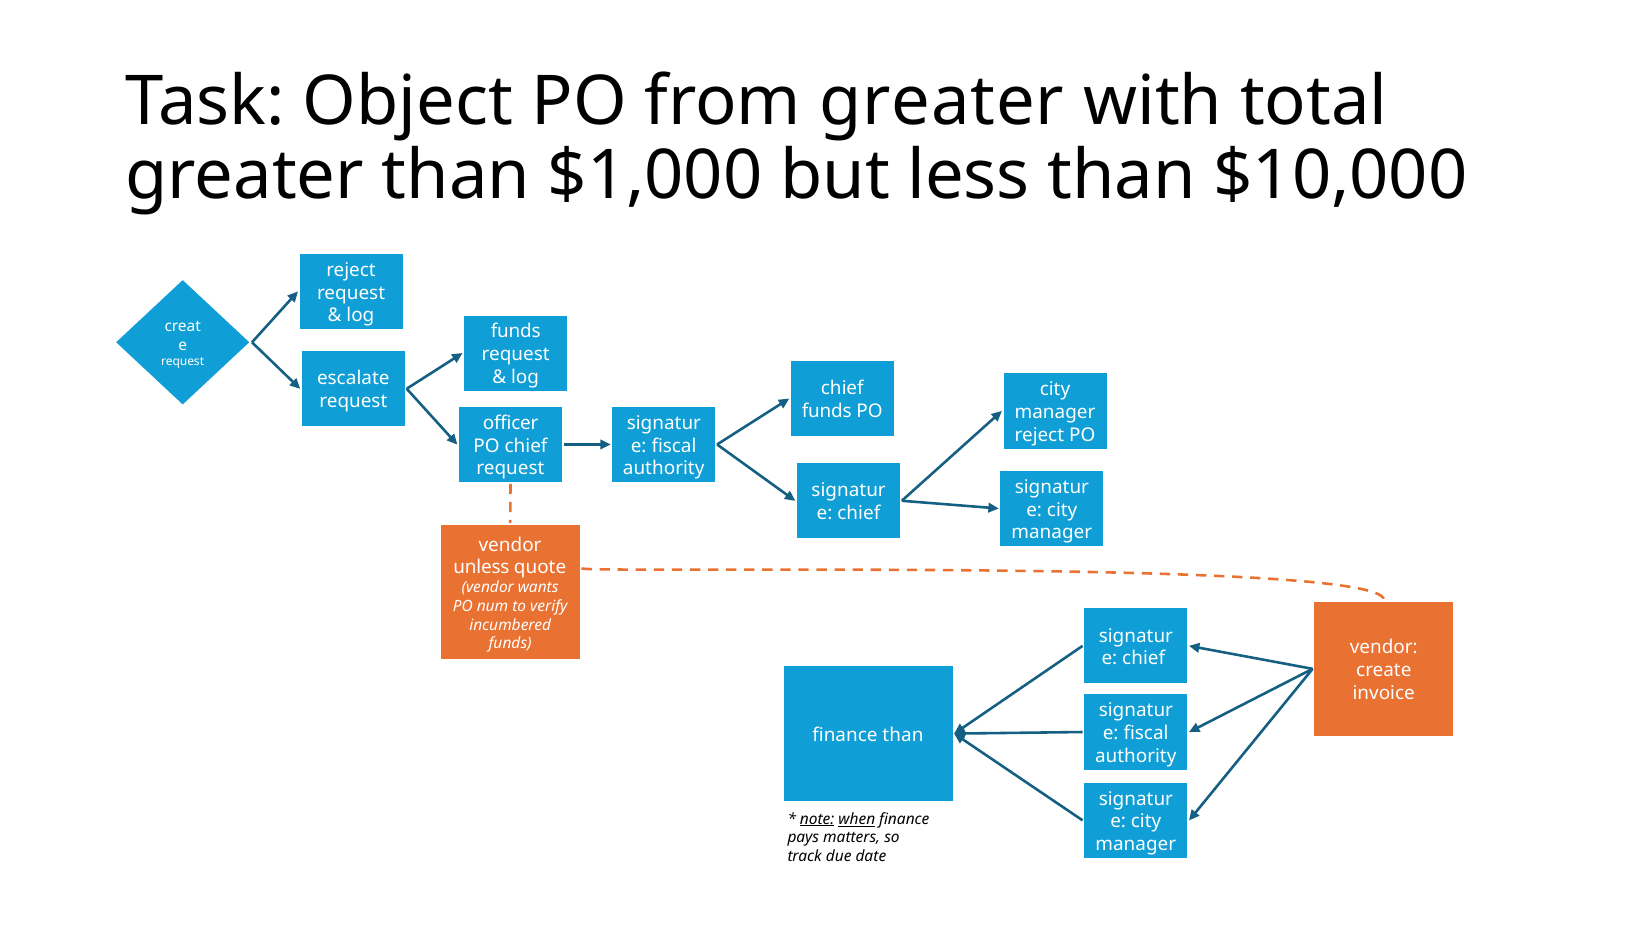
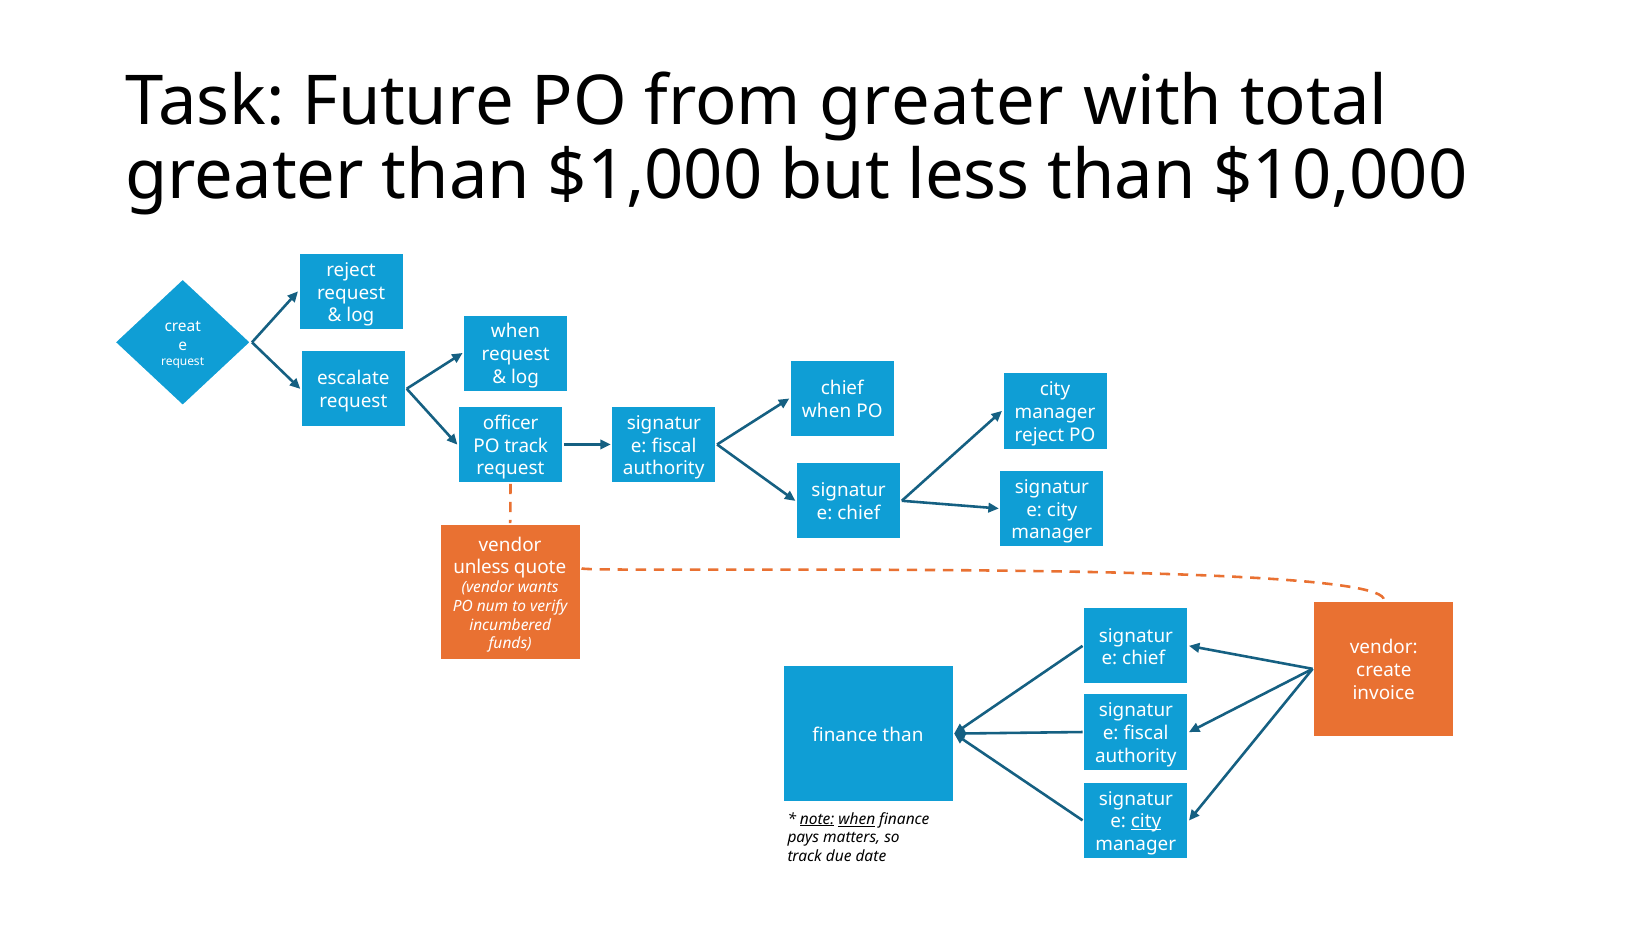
Object: Object -> Future (408, 102)
funds: funds -> when (516, 332)
funds: funds -> when (827, 411)
PO chief: chief -> track (526, 446)
city underline: none -> present (1146, 822)
